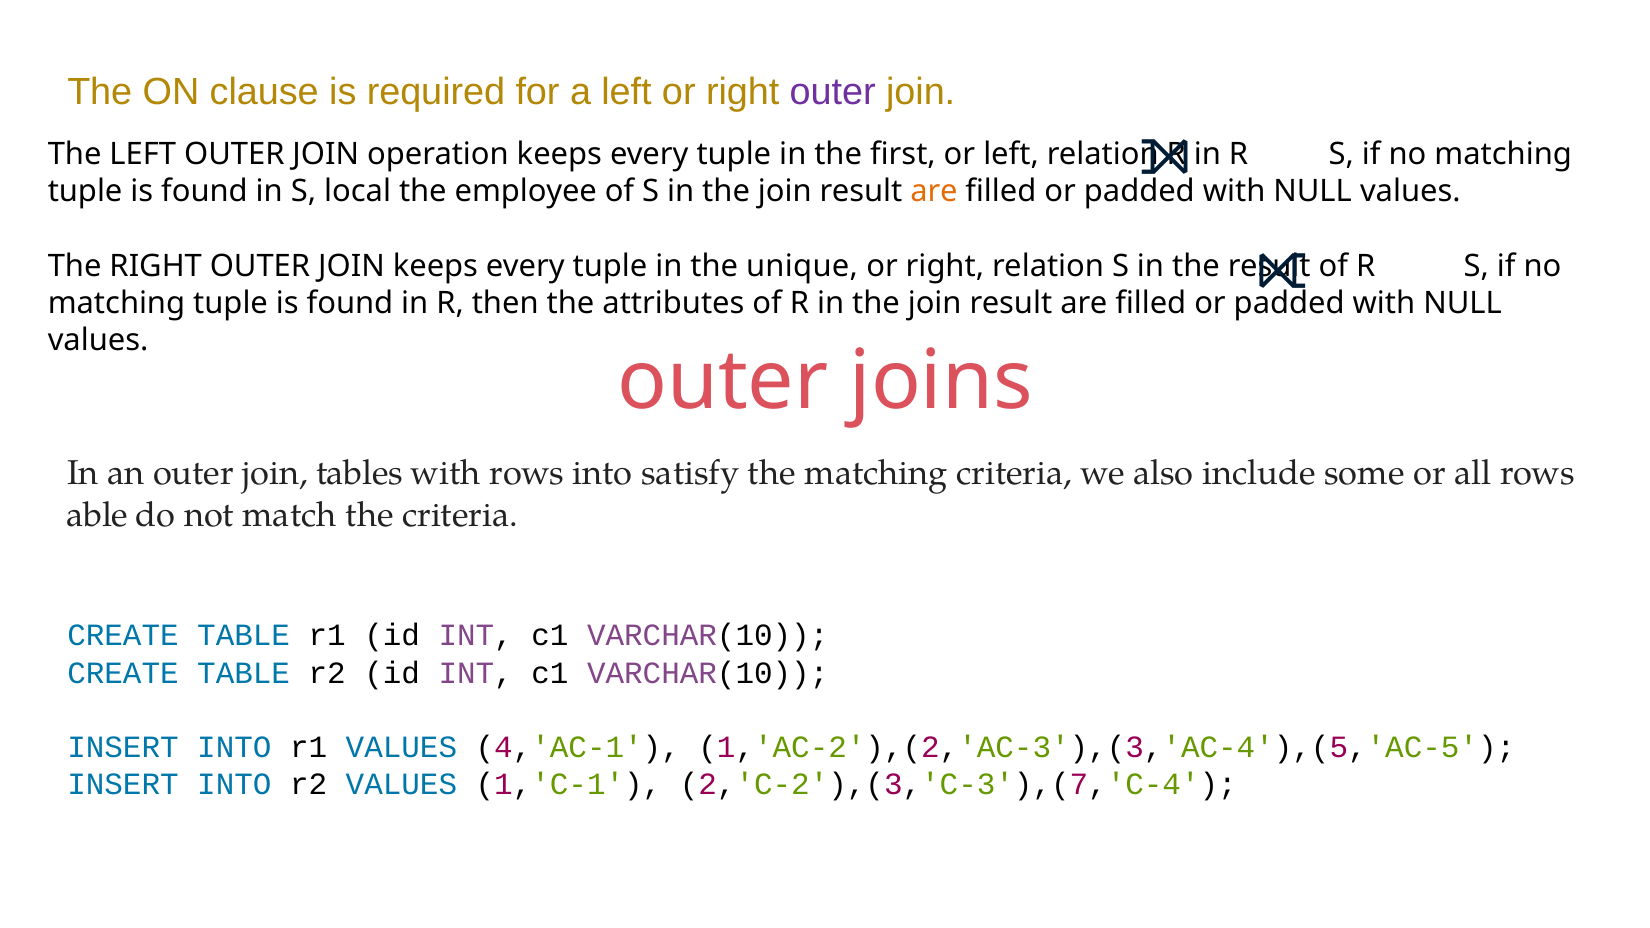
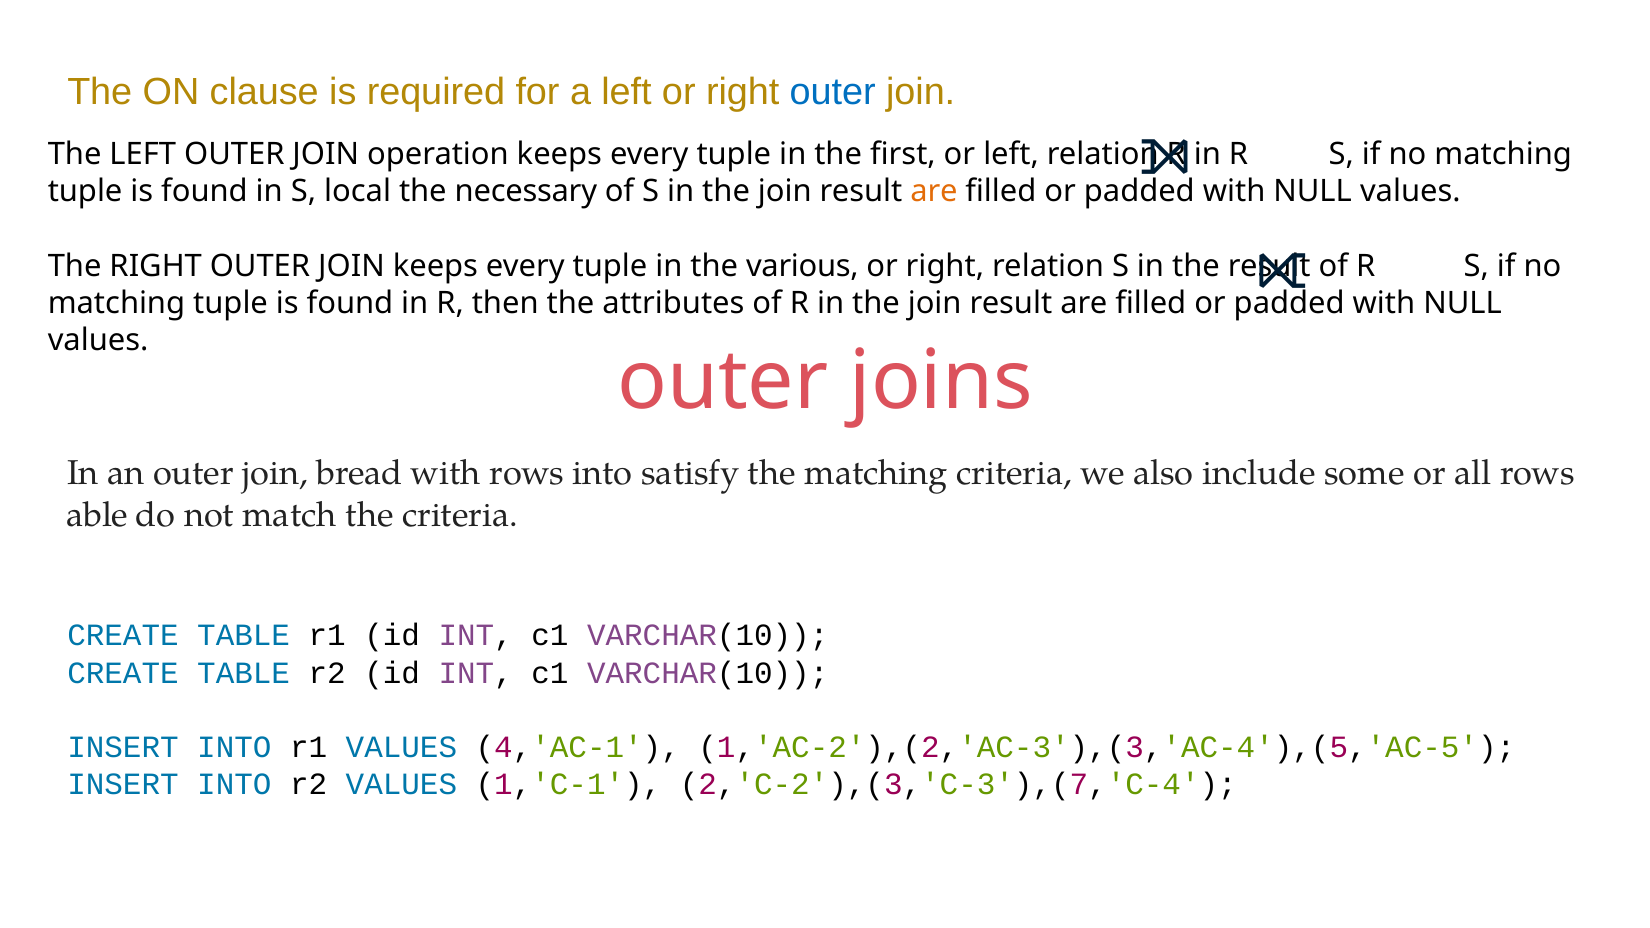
outer colour: purple -> blue (833, 92)
employee: employee -> necessary (526, 192)
unique: unique -> various (802, 266)
tables: tables -> bread (360, 474)
